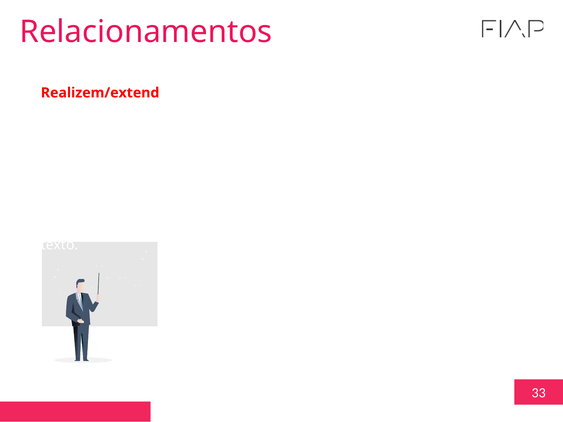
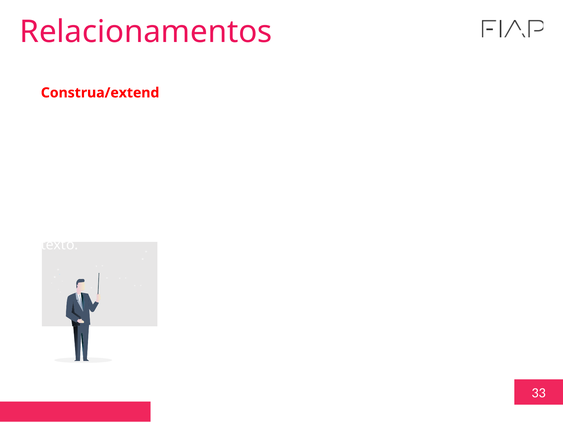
Realizem/extend: Realizem/extend -> Construa/extend (100, 93)
